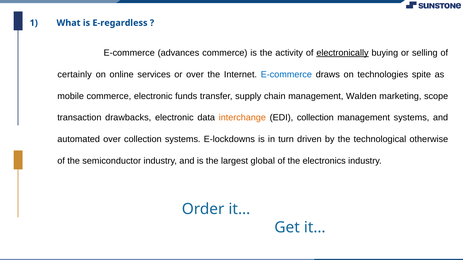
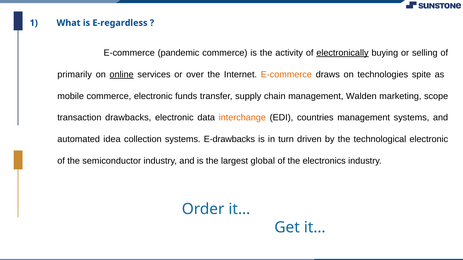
advances: advances -> pandemic (179, 53)
certainly: certainly -> primarily (75, 75)
online underline: none -> present (122, 75)
E-commerce colour: blue -> orange (286, 75)
EDI collection: collection -> countries (315, 118)
automated over: over -> idea (112, 139)
E-lockdowns: E-lockdowns -> E-drawbacks (229, 139)
technological otherwise: otherwise -> electronic (429, 139)
